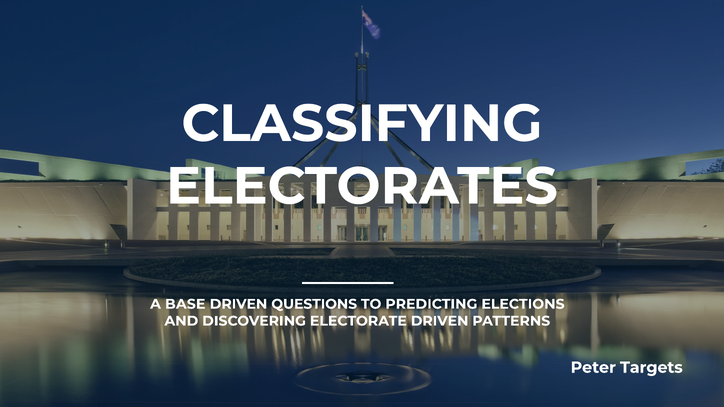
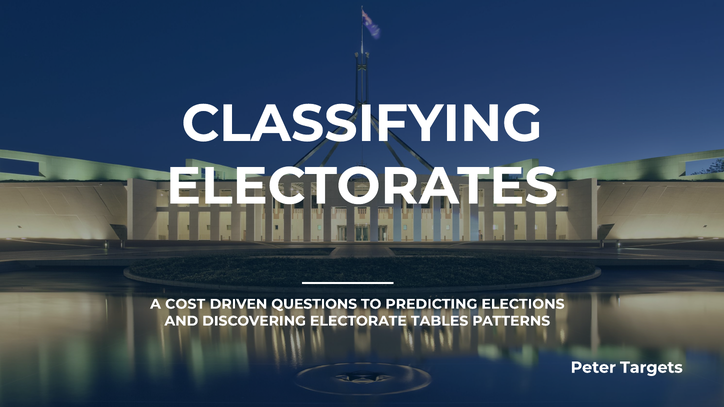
BASE: BASE -> COST (185, 304)
ELECTORATE DRIVEN: DRIVEN -> TABLES (440, 321)
